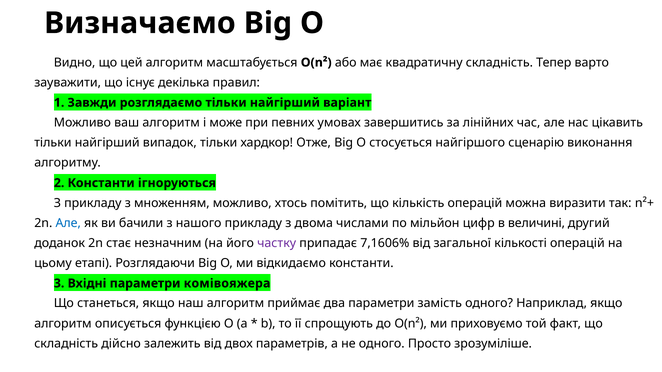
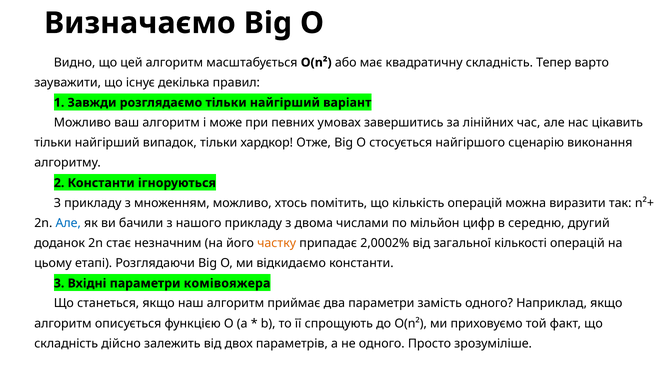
величині: величині -> середню (536, 223)
частку colour: purple -> orange (277, 243)
7,1606%: 7,1606% -> 2,0002% (385, 243)
